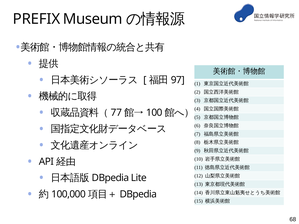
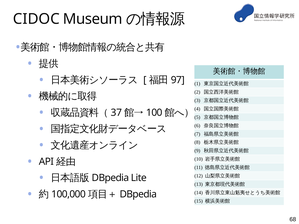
PREFIX: PREFIX -> CIDOC (36, 19)
77: 77 -> 37 (116, 113)
